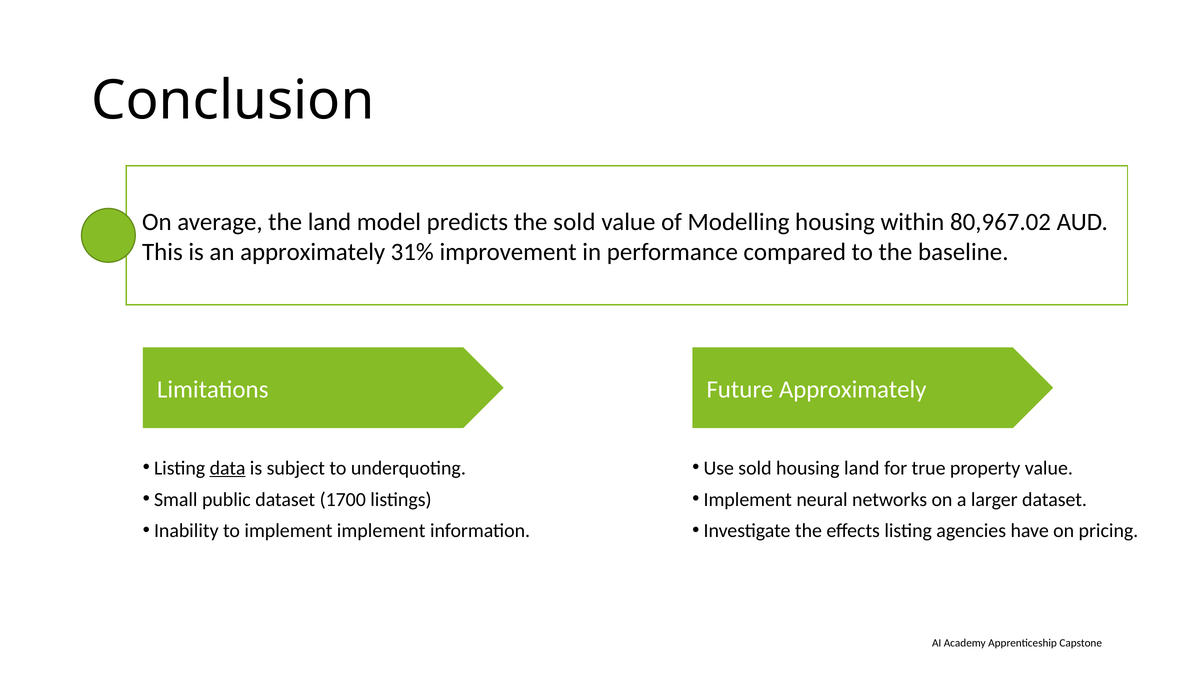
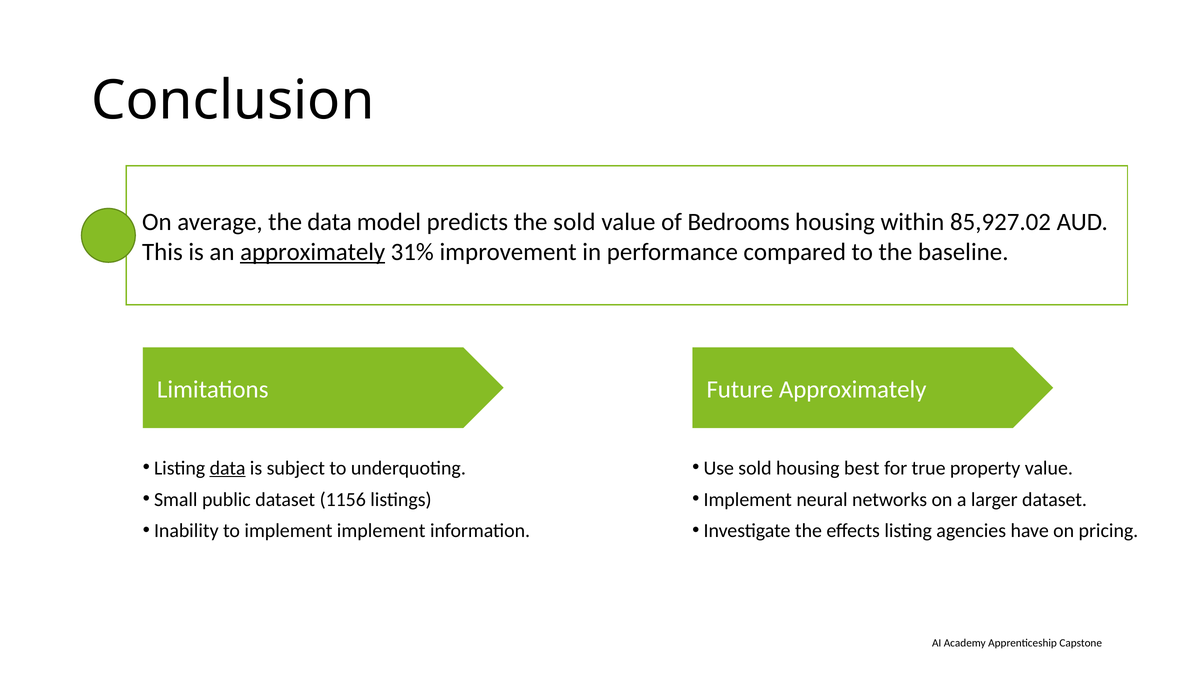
the land: land -> data (330, 222)
Modelling: Modelling -> Bedrooms (739, 222)
80,967.02: 80,967.02 -> 85,927.02 (1000, 222)
approximately underline: none -> present (313, 252)
housing land: land -> best (862, 468)
1700: 1700 -> 1156 (343, 499)
